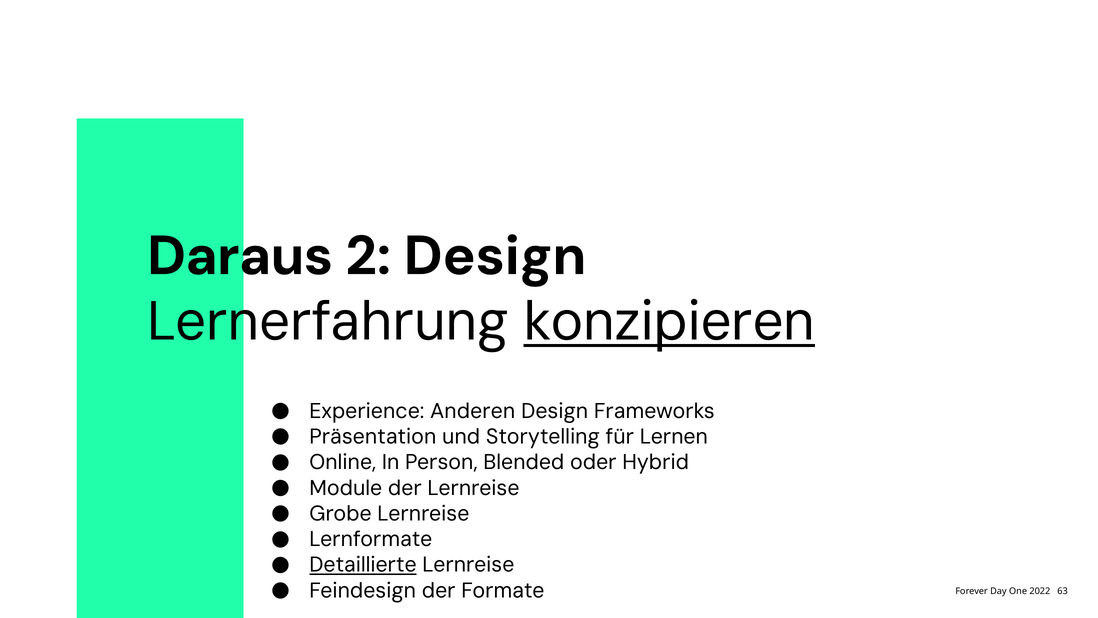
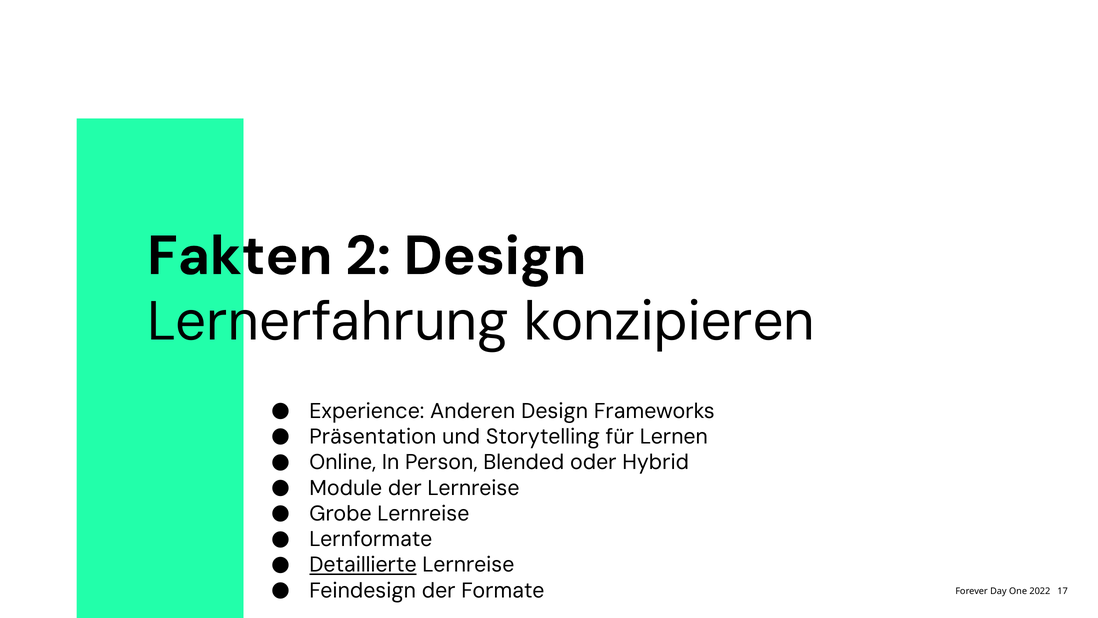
Daraus: Daraus -> Fakten (240, 256)
konzipieren underline: present -> none (669, 322)
63: 63 -> 17 (1063, 591)
